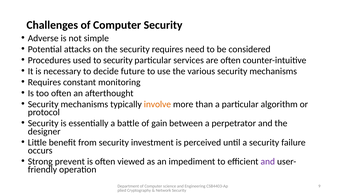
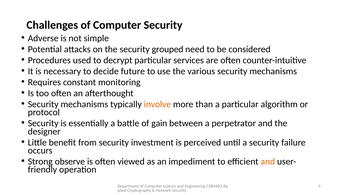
security requires: requires -> grouped (168, 49)
to security: security -> decrypt (118, 60)
prevent: prevent -> observe (70, 162)
and colour: purple -> orange (268, 162)
